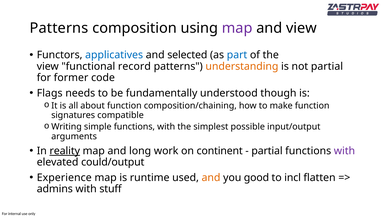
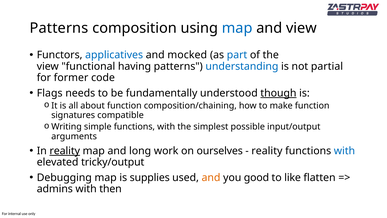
map colour: purple -> blue (237, 28)
selected: selected -> mocked (187, 55)
record: record -> having (134, 66)
understanding colour: orange -> blue (242, 66)
though underline: none -> present (278, 93)
continent: continent -> ourselves (220, 151)
partial: partial -> reality (267, 151)
with colour: purple -> blue (344, 151)
could/output: could/output -> tricky/output (113, 162)
Experience: Experience -> Debugging (64, 177)
runtime: runtime -> supplies (150, 177)
incl: incl -> like (293, 177)
stuff: stuff -> then (111, 189)
